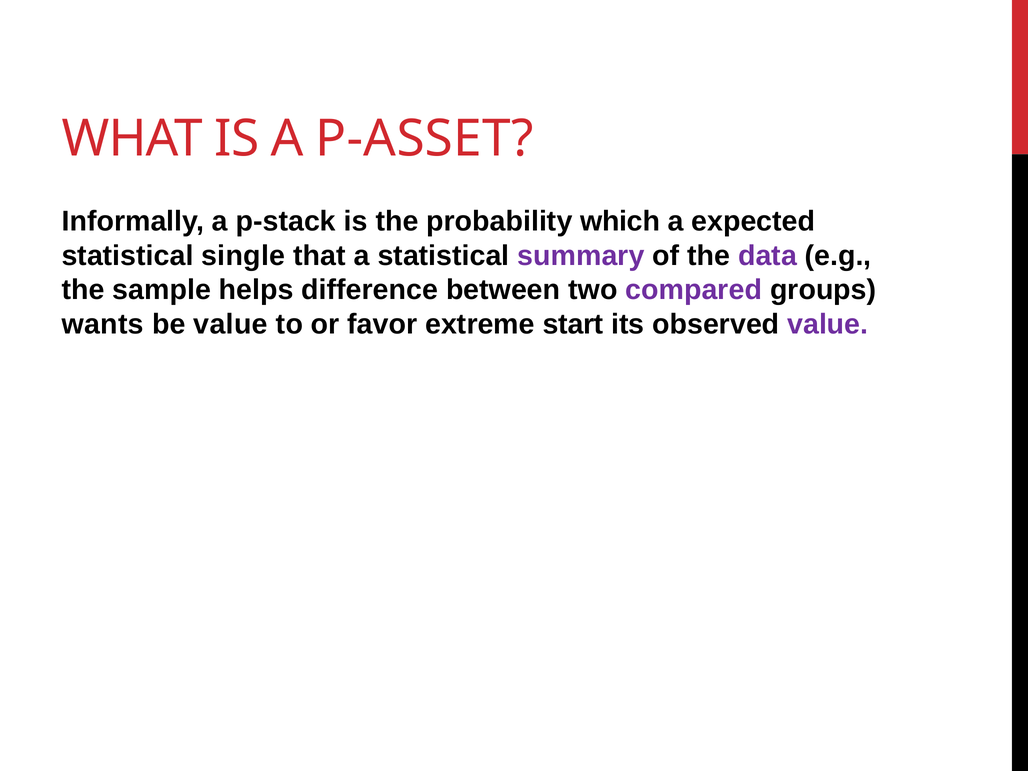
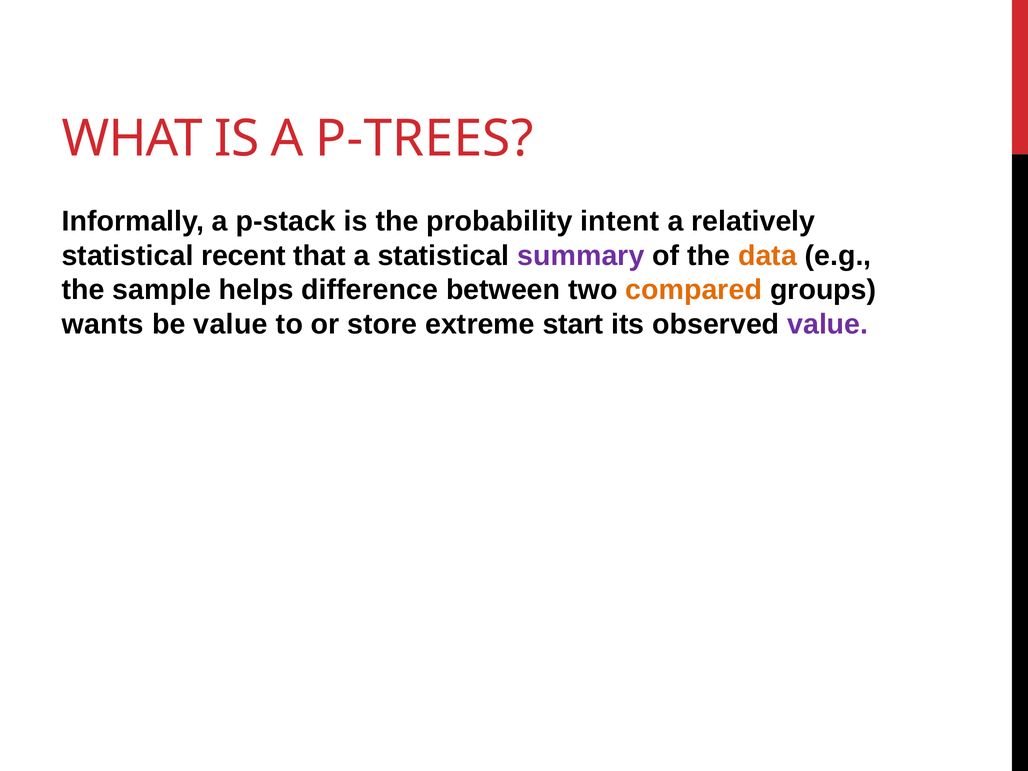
P-ASSET: P-ASSET -> P-TREES (424, 139)
which: which -> intent (620, 221)
expected: expected -> relatively (753, 221)
single: single -> recent (244, 256)
data colour: purple -> orange (767, 256)
compared colour: purple -> orange (694, 290)
favor: favor -> store (382, 324)
